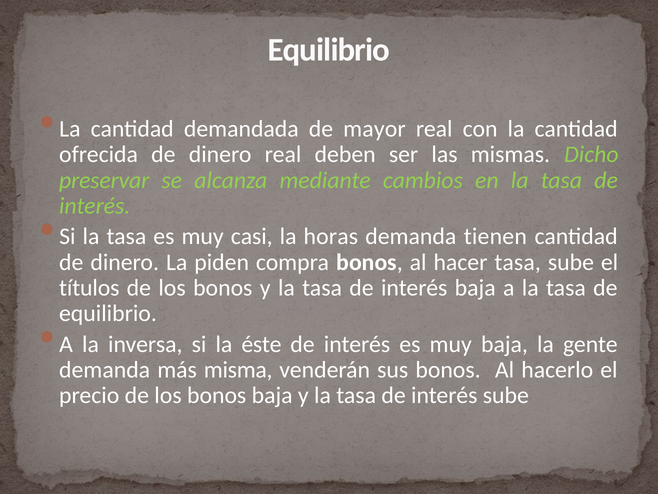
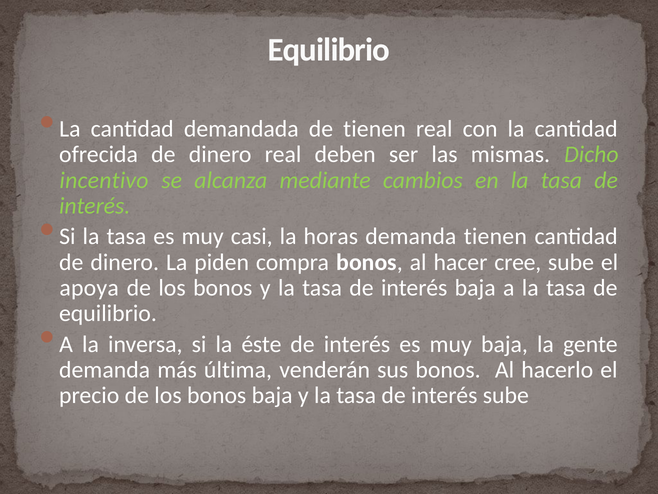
de mayor: mayor -> tienen (374, 129)
preservar: preservar -> incentivo (104, 180)
hacer tasa: tasa -> cree (518, 262)
títulos: títulos -> apoya (89, 288)
misma: misma -> última (238, 369)
